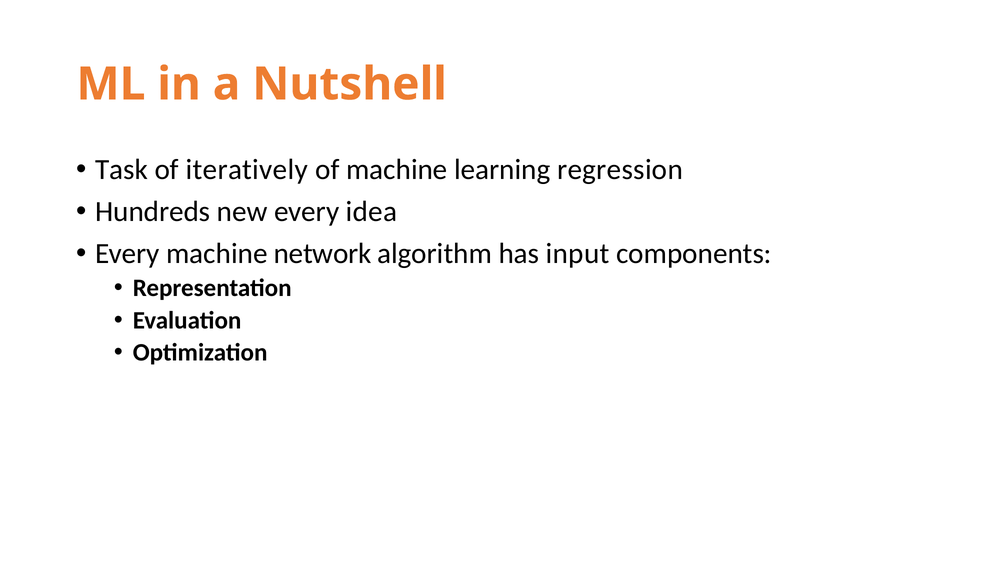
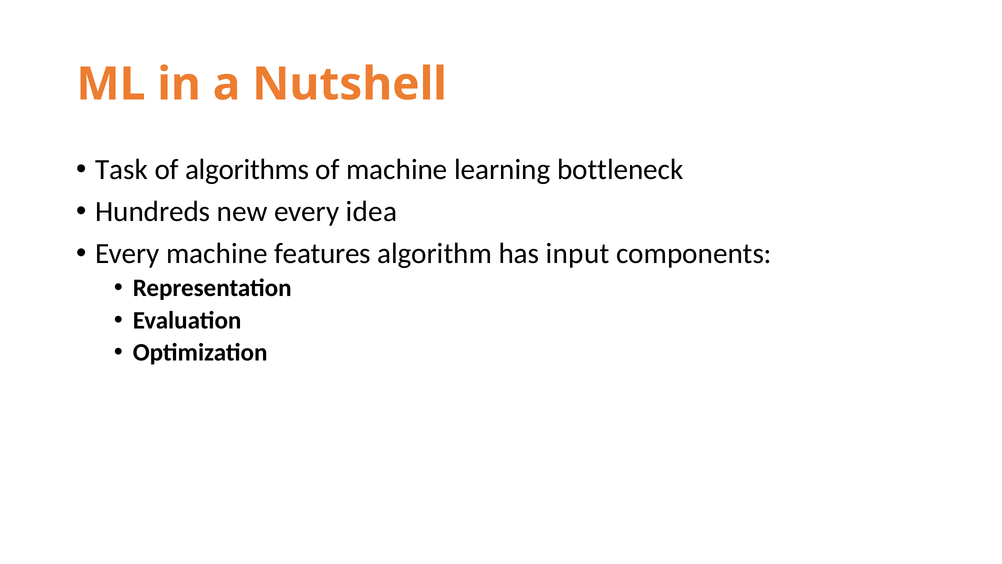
iteratively: iteratively -> algorithms (247, 169)
regression: regression -> bottleneck (620, 169)
network: network -> features (323, 253)
